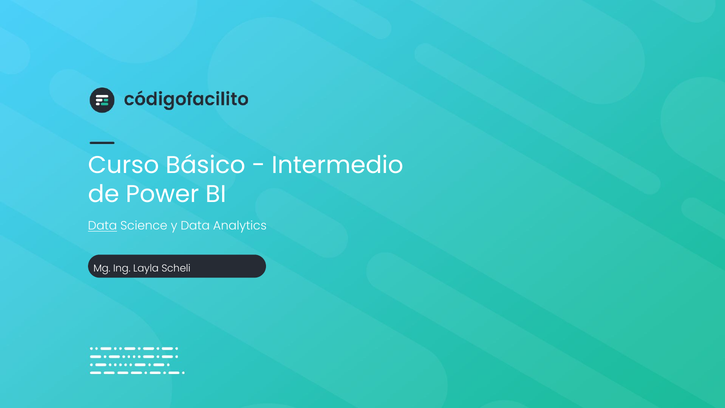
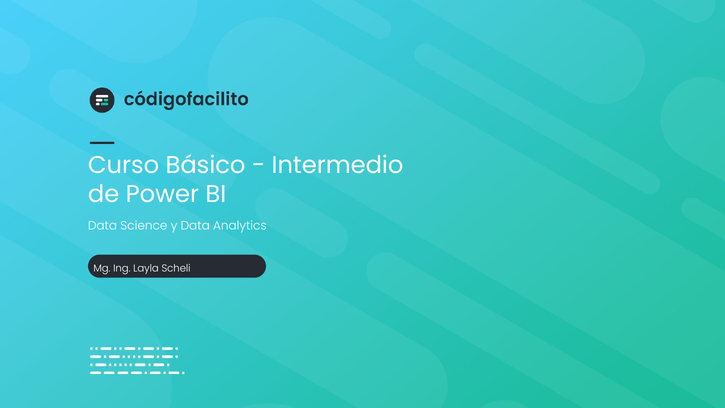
Data underline: present -> none (103, 226)
